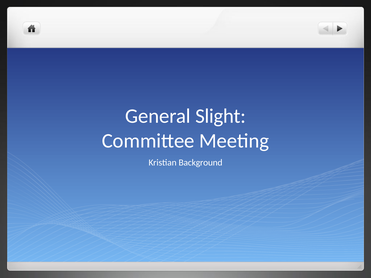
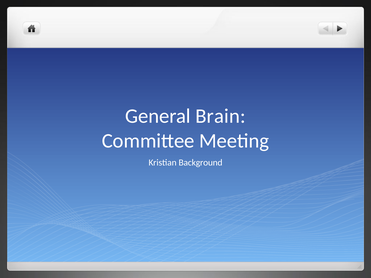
Slight: Slight -> Brain (220, 116)
